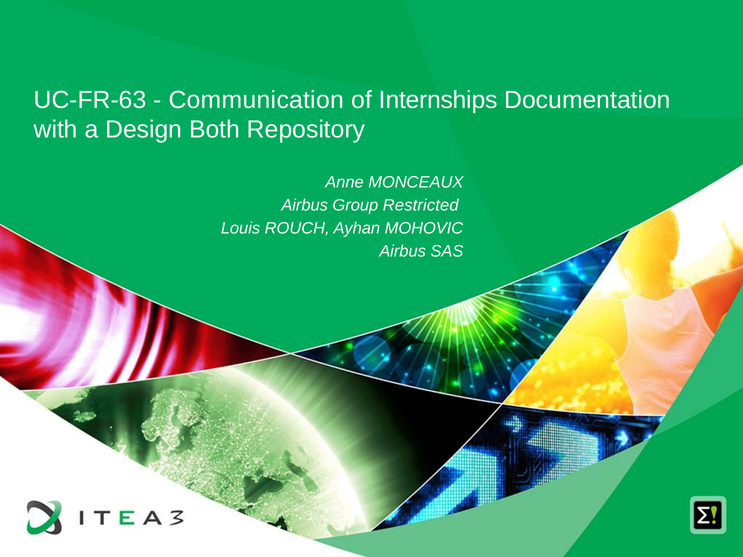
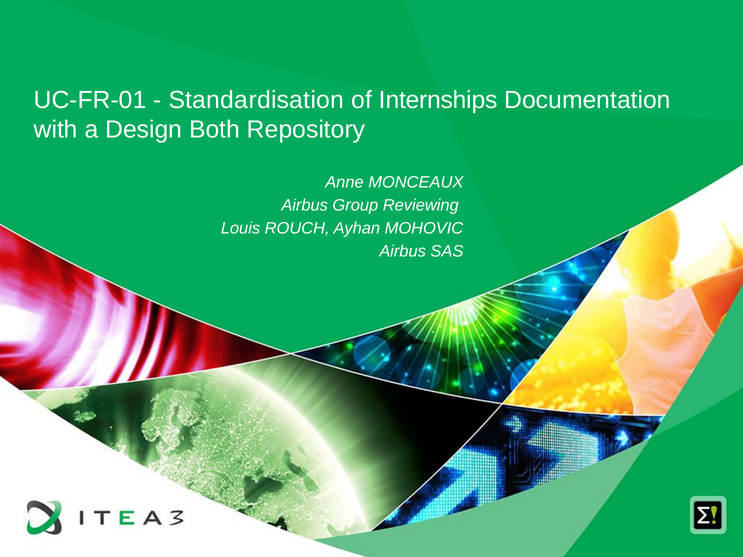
UC-FR-63: UC-FR-63 -> UC-FR-01 (90, 100)
Communication: Communication -> Standardisation (256, 100)
Restricted: Restricted -> Reviewing (421, 205)
